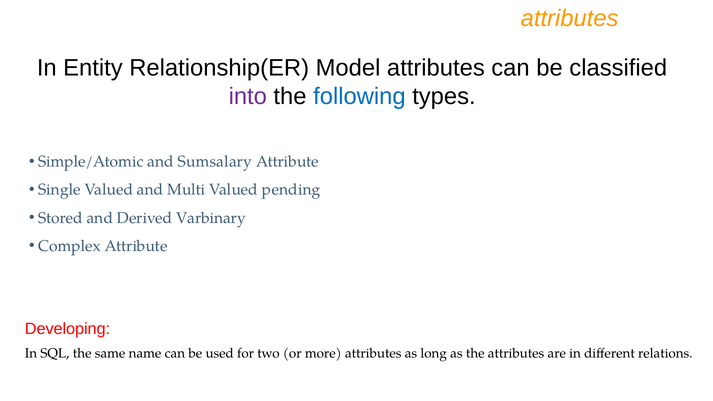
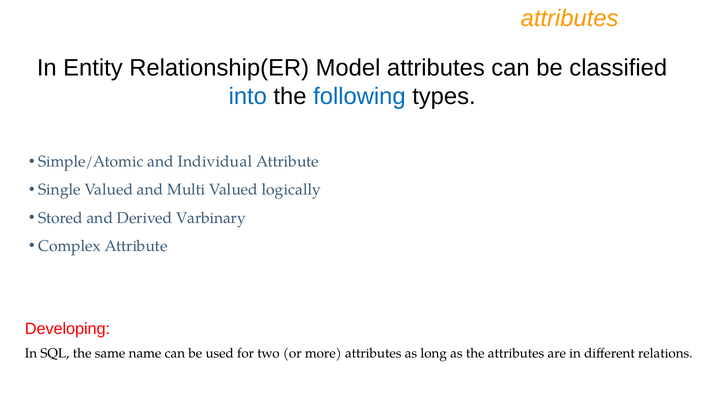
into colour: purple -> blue (248, 96)
Sumsalary: Sumsalary -> Individual (215, 162)
pending: pending -> logically (291, 190)
